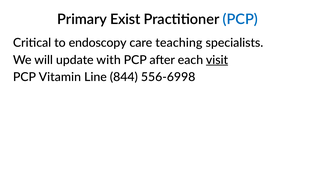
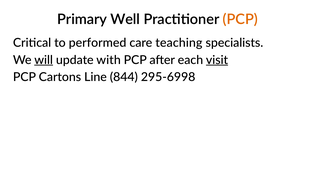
Exist: Exist -> Well (125, 20)
PCP colour: blue -> orange (240, 20)
endoscopy: endoscopy -> performed (98, 43)
will underline: none -> present (44, 60)
Vitamin: Vitamin -> Cartons (60, 77)
556-6998: 556-6998 -> 295-6998 (168, 77)
